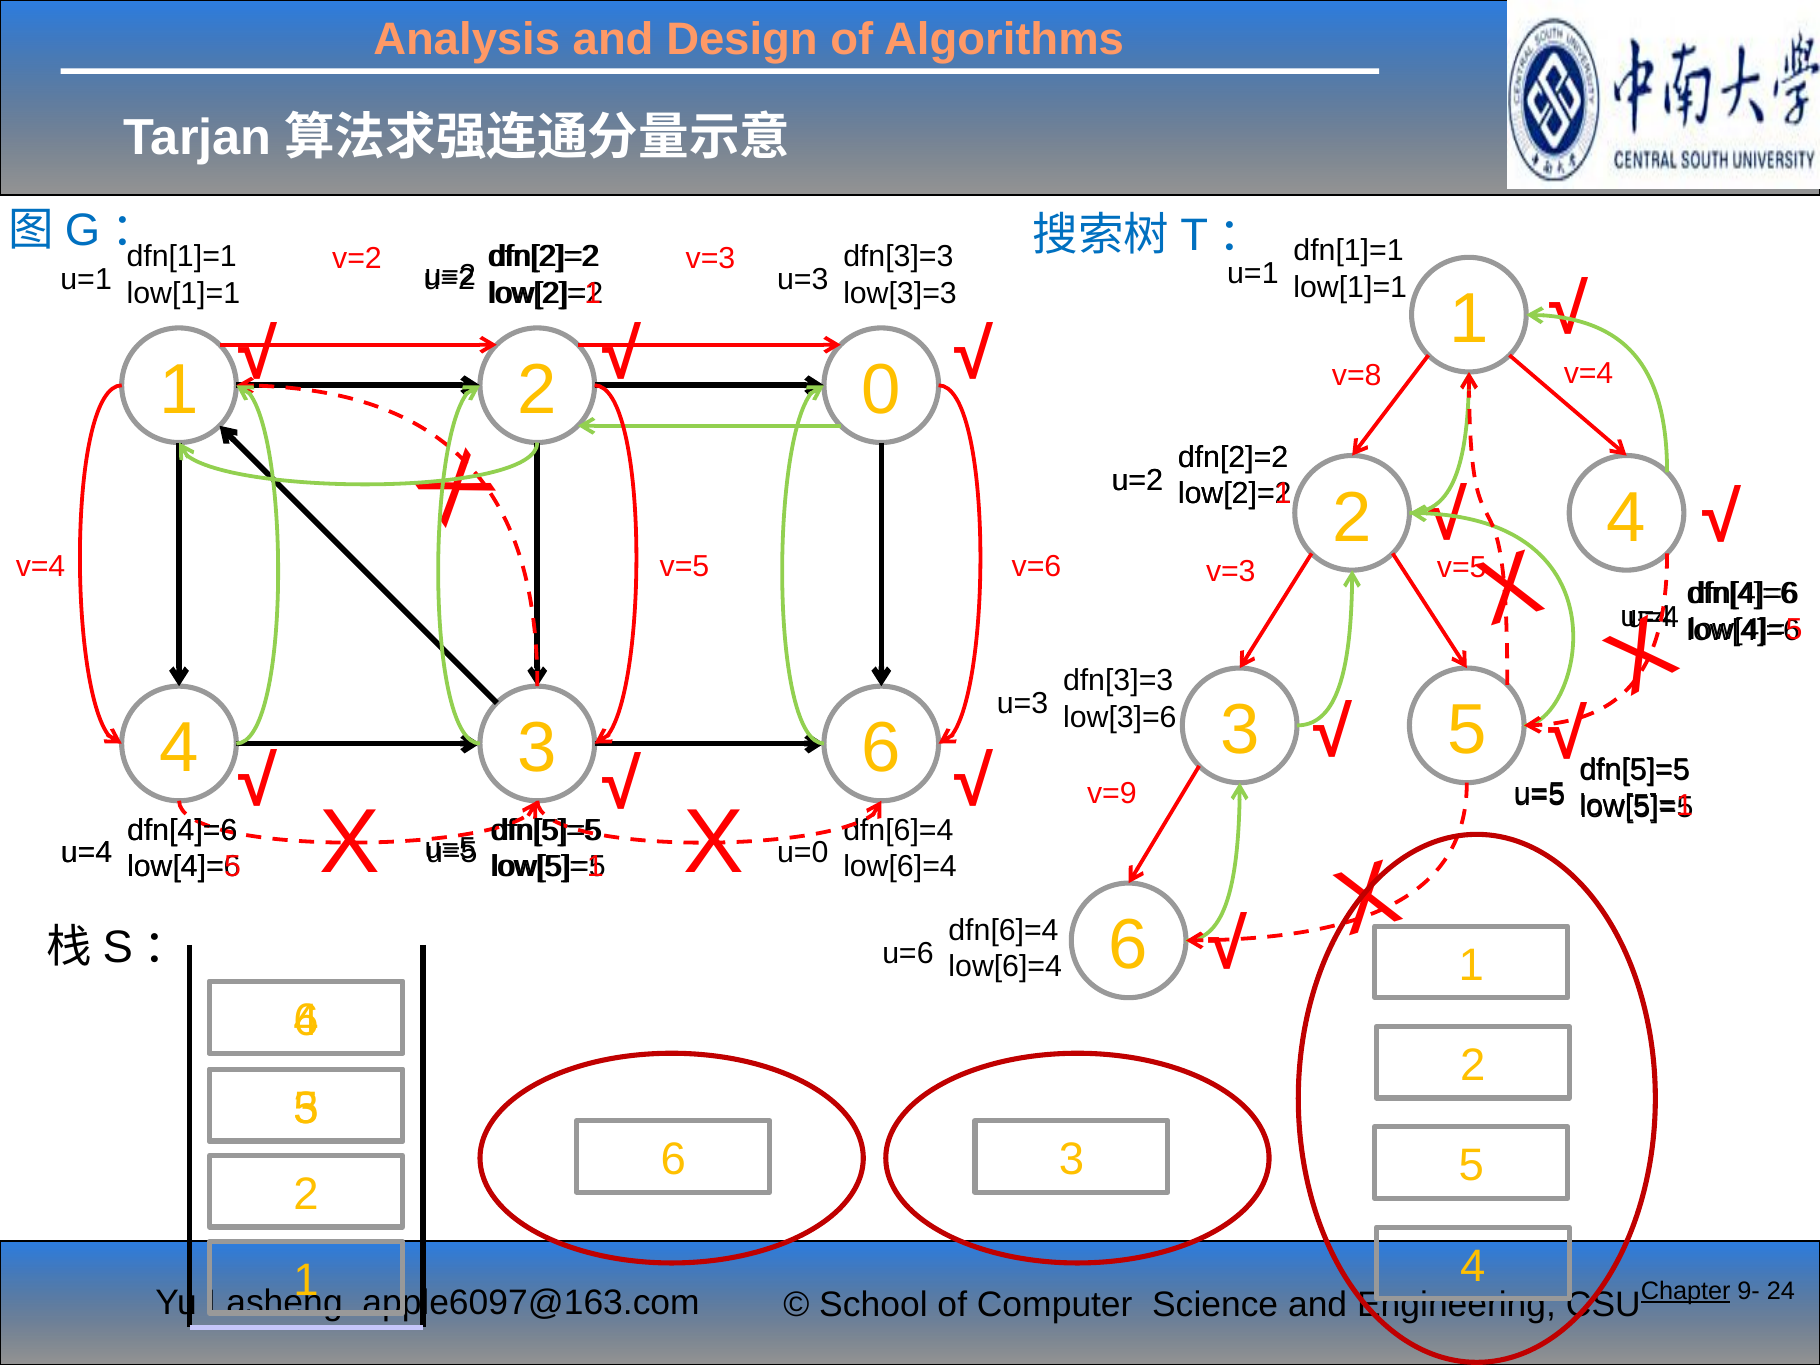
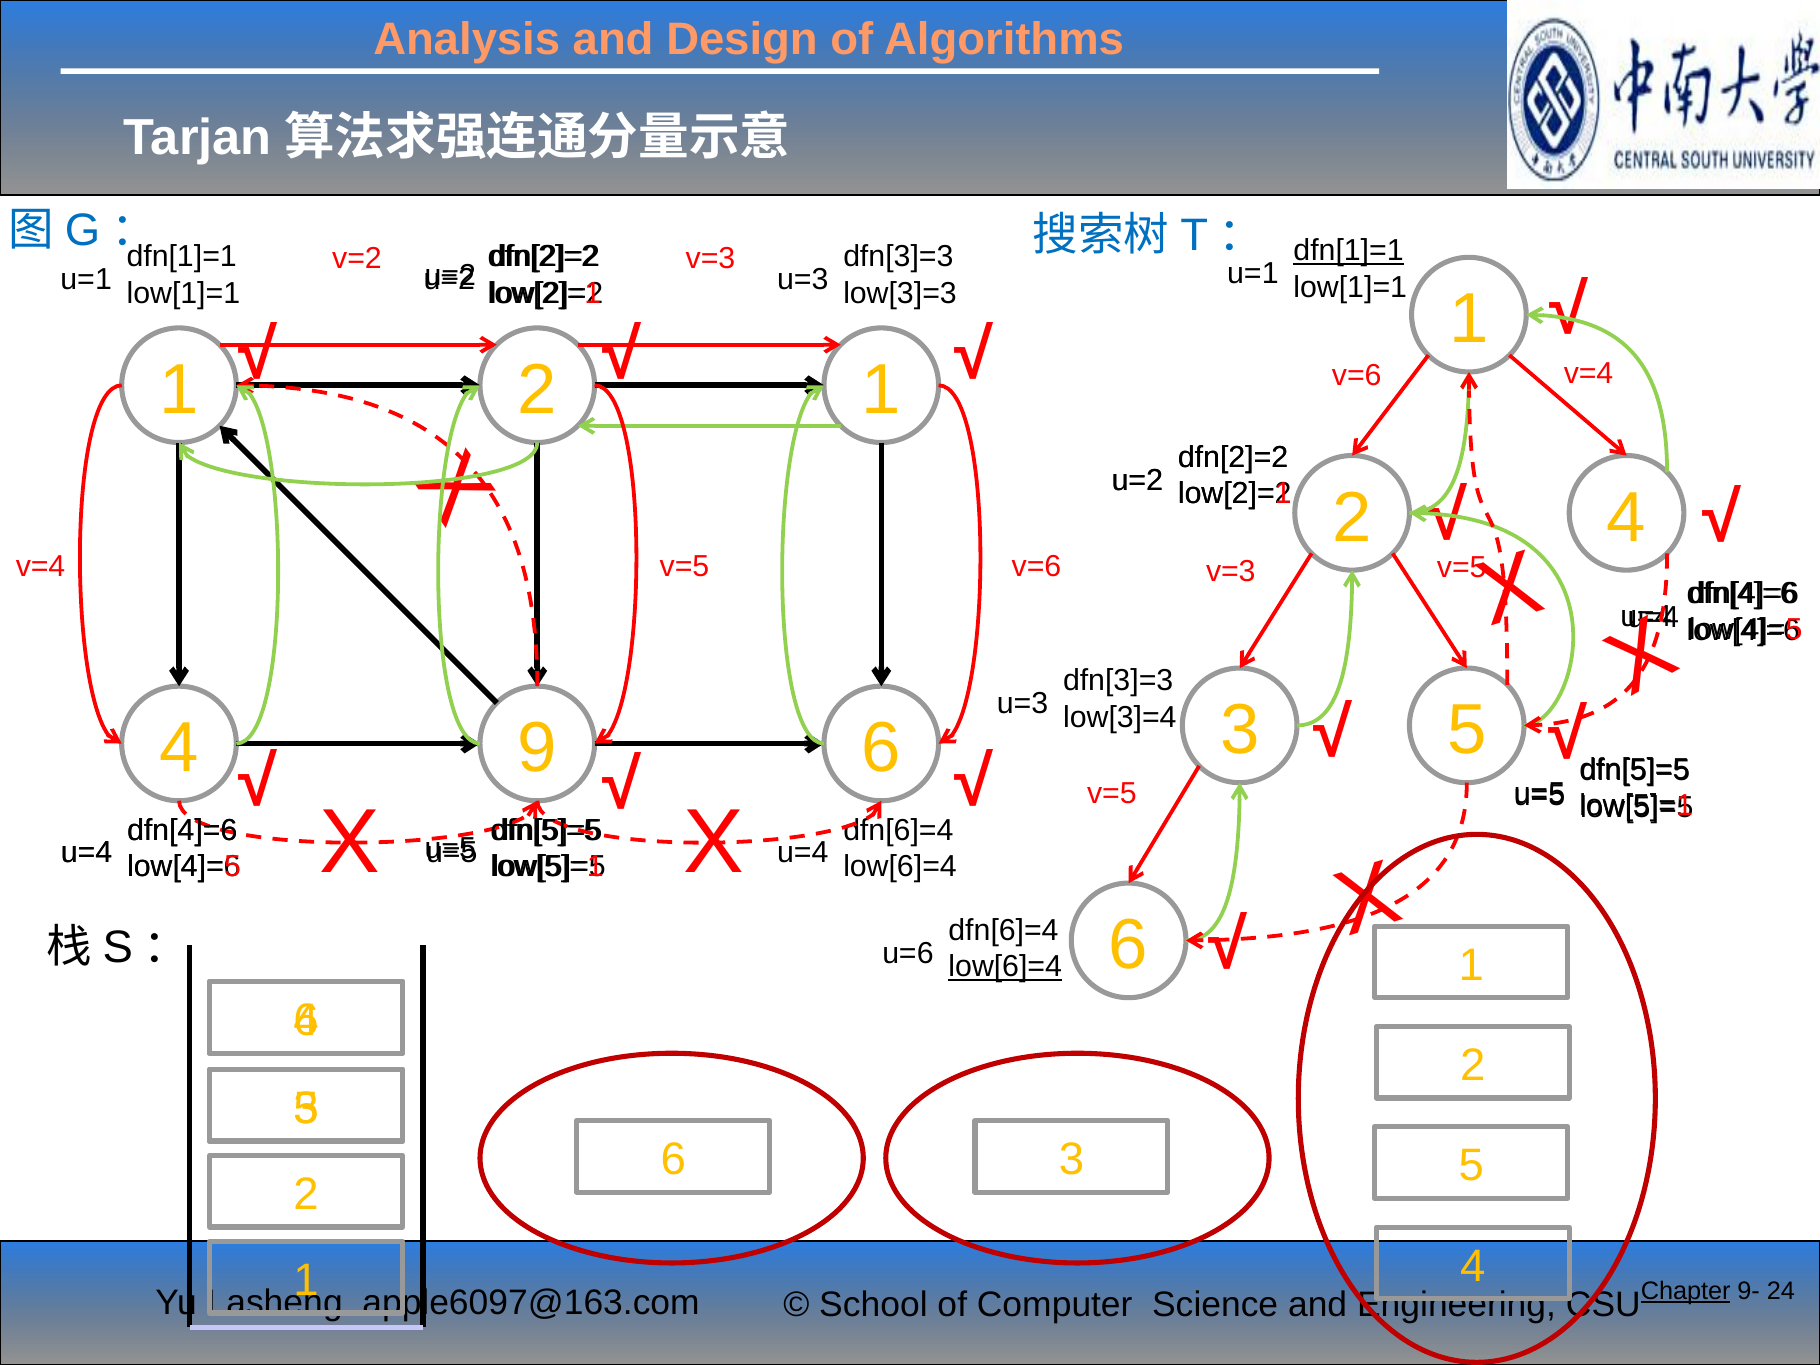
dfn[1]=1 underline: none -> present (1349, 251)
1 2 0: 0 -> 1 (881, 390)
v=8: v=8 -> v=6 (1357, 375)
low[3]=6: low[3]=6 -> low[3]=4 (1120, 717)
4 3: 3 -> 9 (537, 748)
v=9: v=9 -> v=5 (1112, 793)
u=0: u=0 -> u=4 (803, 853)
low[6]=4 underline: none -> present (1005, 967)
